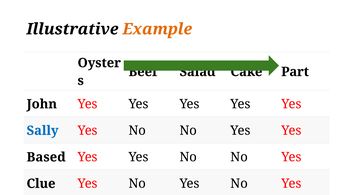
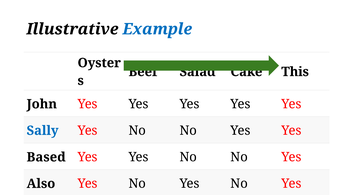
Example colour: orange -> blue (157, 29)
Part: Part -> This (295, 72)
Clue: Clue -> Also (41, 183)
